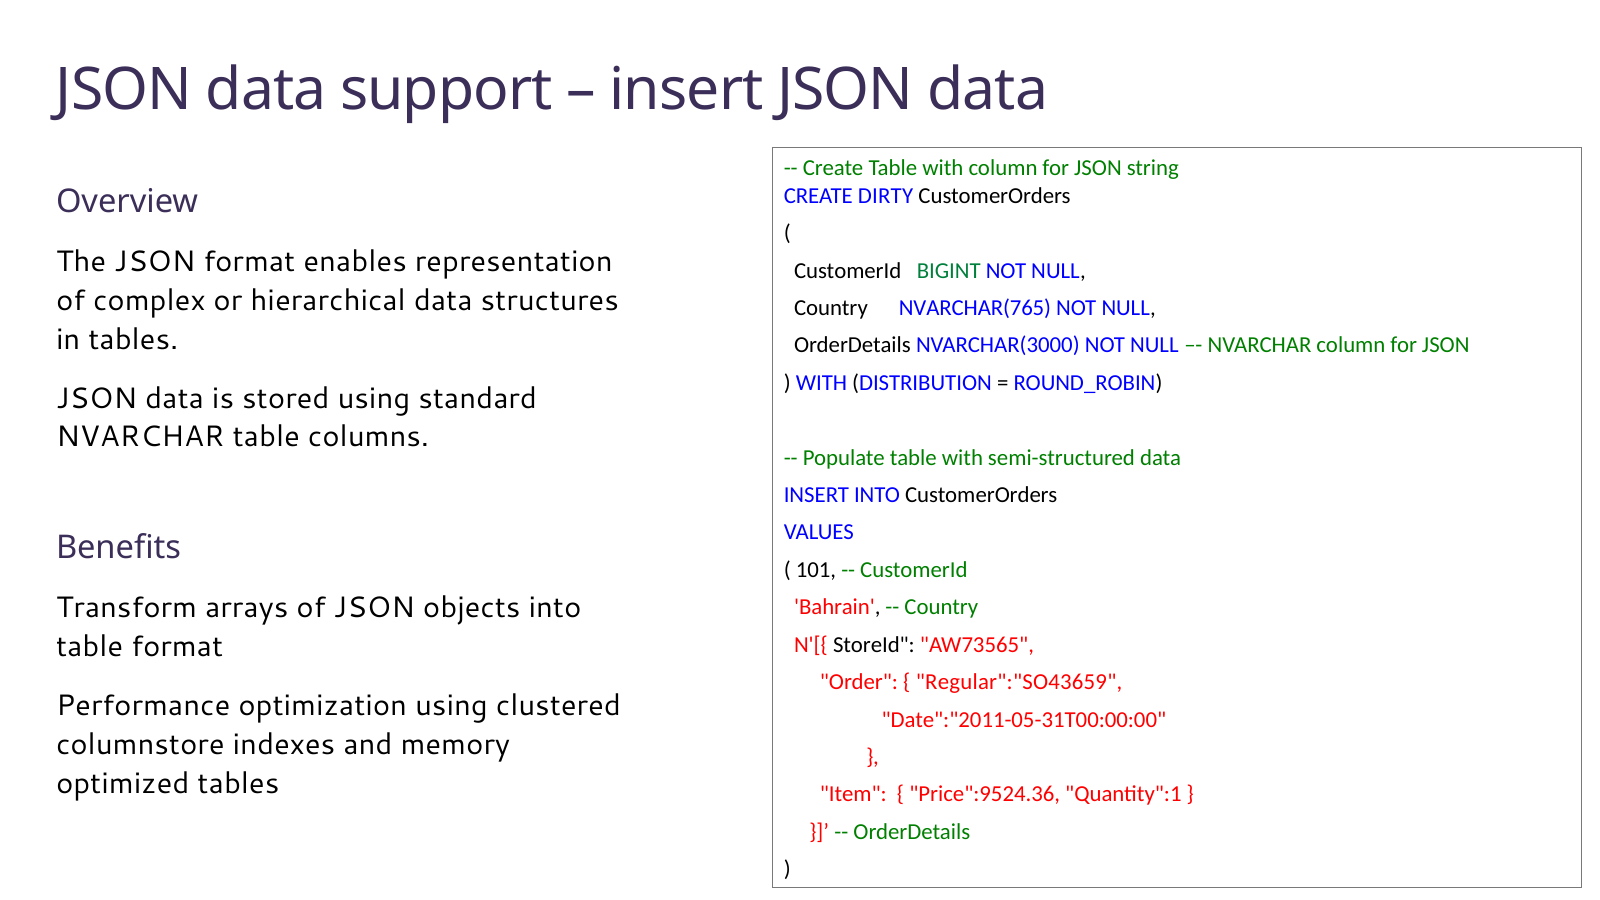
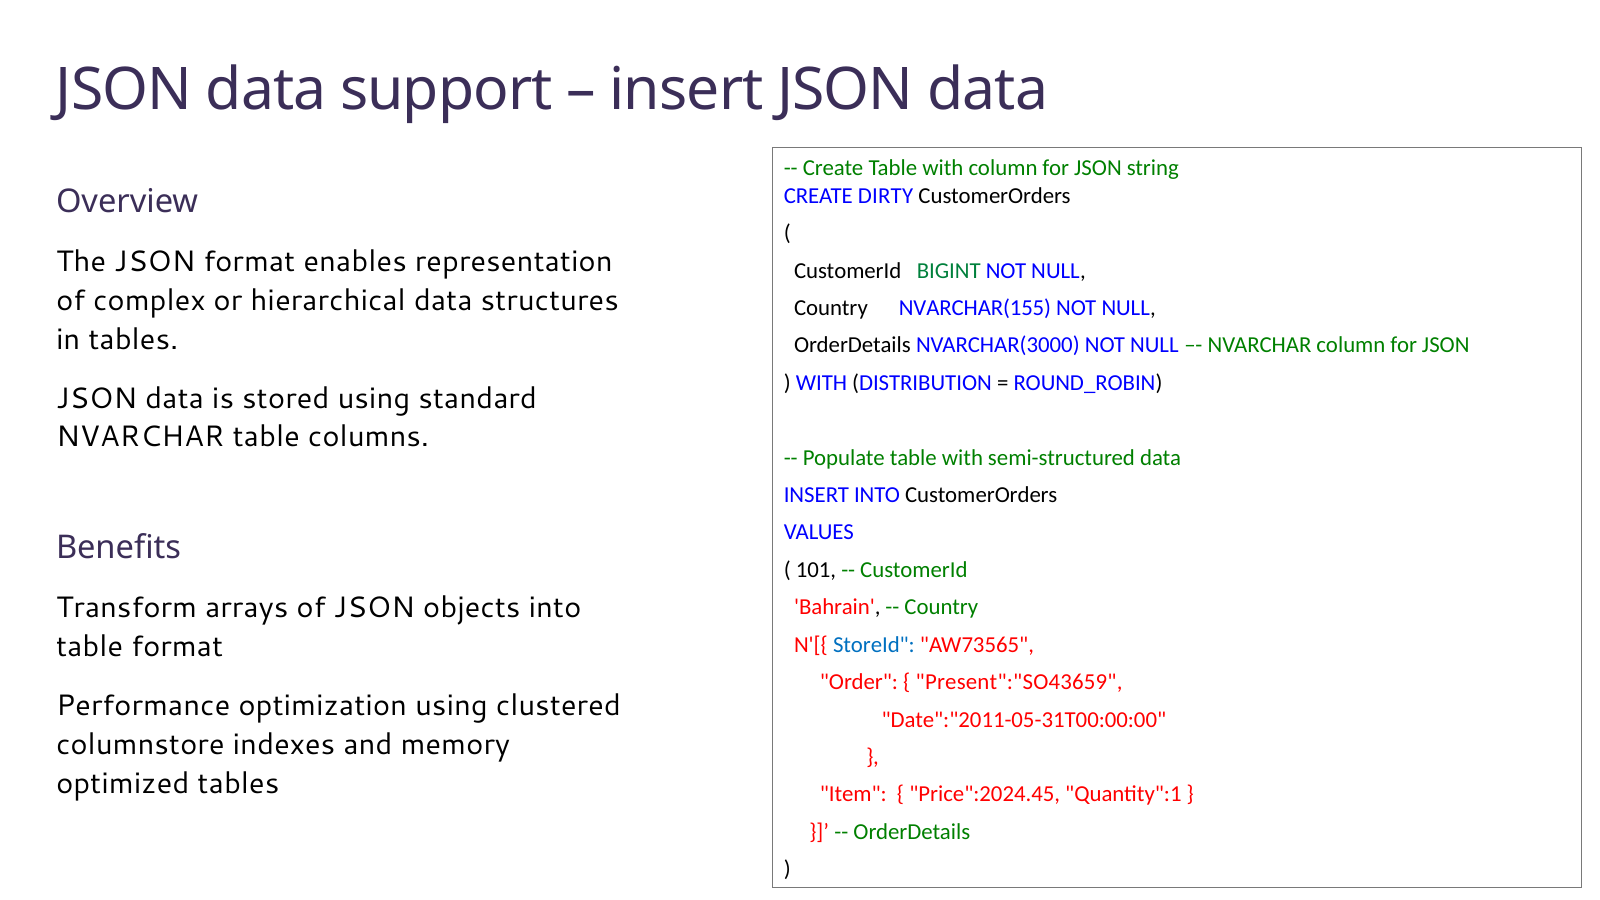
NVARCHAR(765: NVARCHAR(765 -> NVARCHAR(155 (975, 308)
StoreId colour: black -> blue (874, 645)
Regular":"SO43659: Regular":"SO43659 -> Present":"SO43659 (1019, 682)
Price":9524.36: Price":9524.36 -> Price":2024.45 (985, 794)
